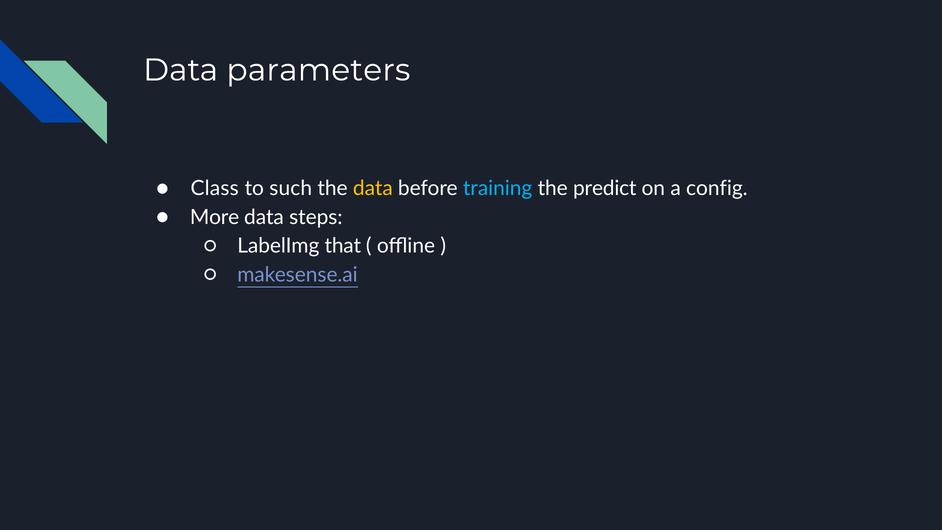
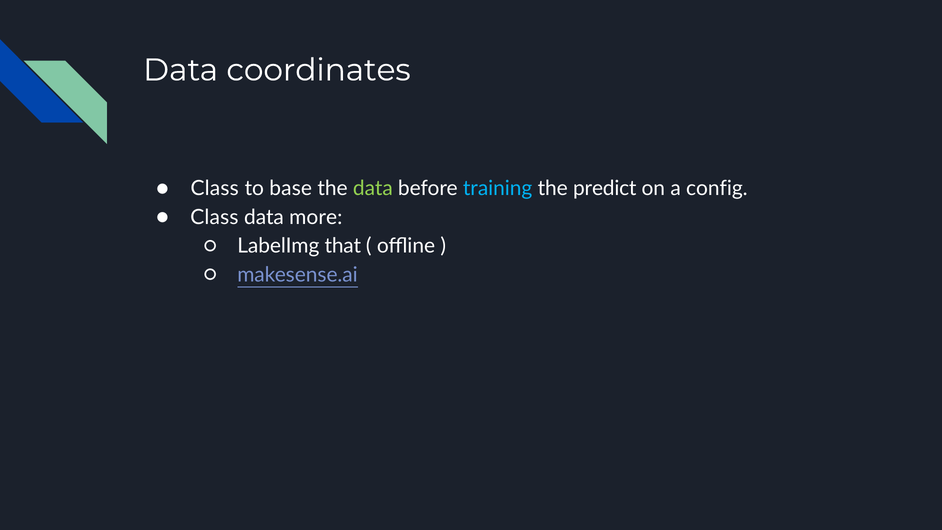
parameters: parameters -> coordinates (318, 70)
such: such -> base (291, 188)
data colour: yellow -> light green (373, 188)
More: More -> Class (214, 217)
steps: steps -> more (316, 217)
